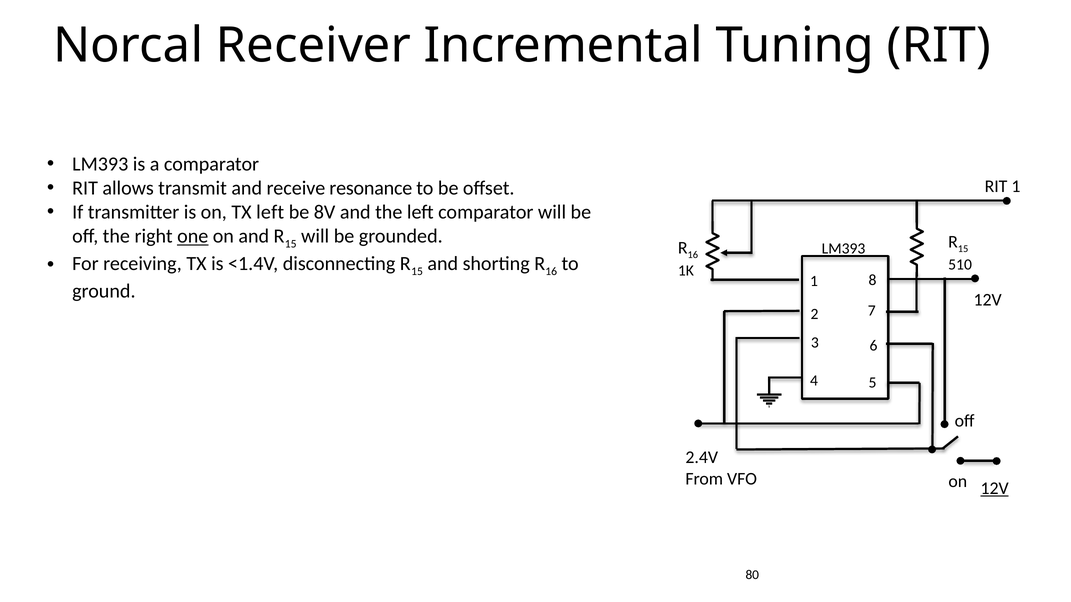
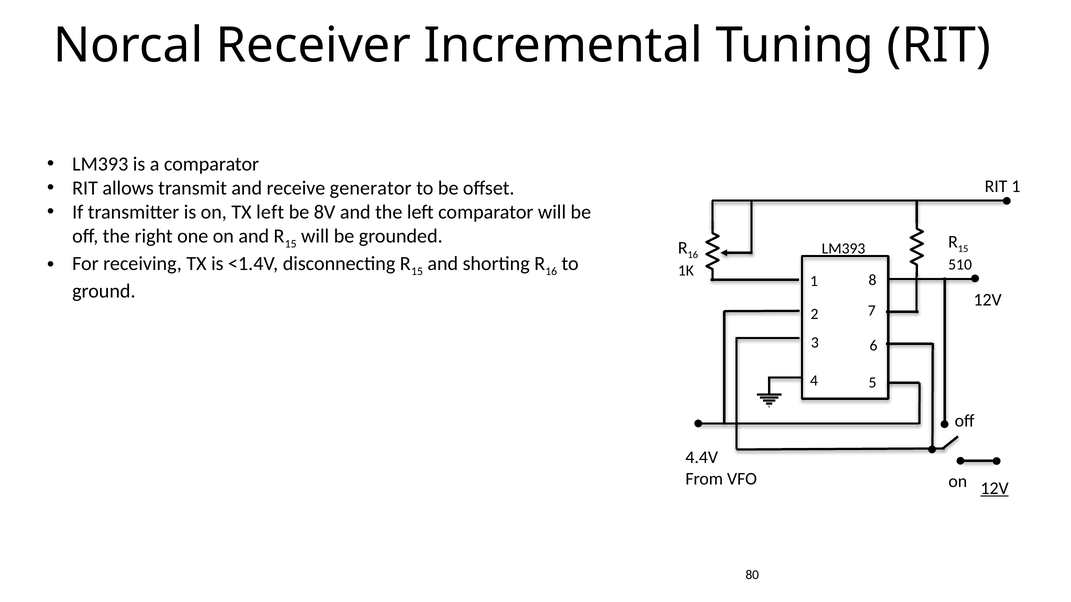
resonance: resonance -> generator (371, 188)
one underline: present -> none (193, 236)
2.4V: 2.4V -> 4.4V (702, 458)
